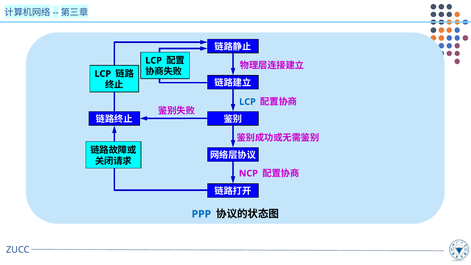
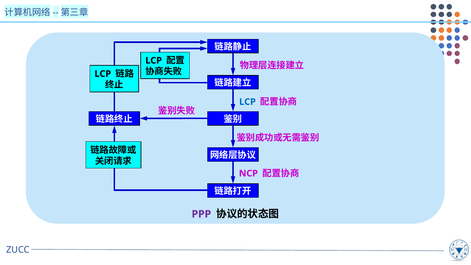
PPP colour: blue -> purple (201, 214)
